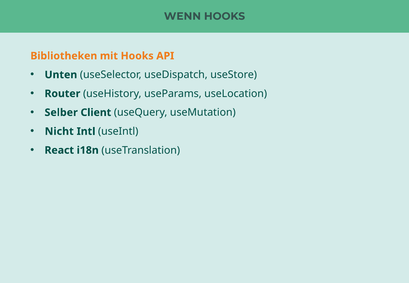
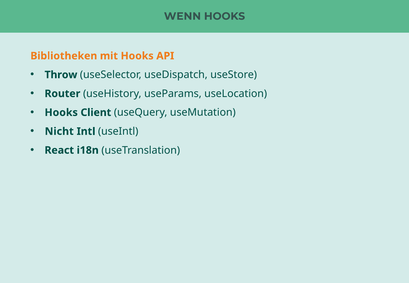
Unten: Unten -> Throw (61, 75)
Selber: Selber -> Hooks (61, 113)
